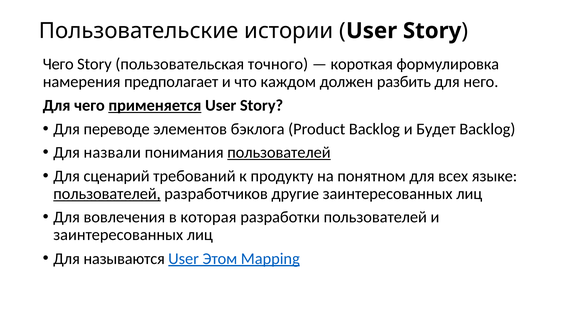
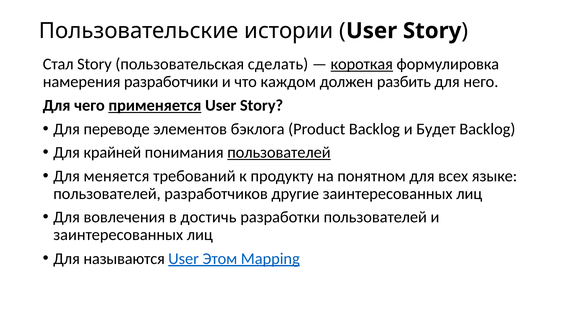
Чего: Чего -> Стал (58, 64)
точного: точного -> сделать (278, 64)
короткая underline: none -> present (362, 64)
предполагает: предполагает -> разработчики (171, 82)
назвали: назвали -> крайней (112, 152)
сценарий: сценарий -> меняется (116, 176)
пользователей underline: present -> none (107, 193)
которая: которая -> достичь (208, 217)
